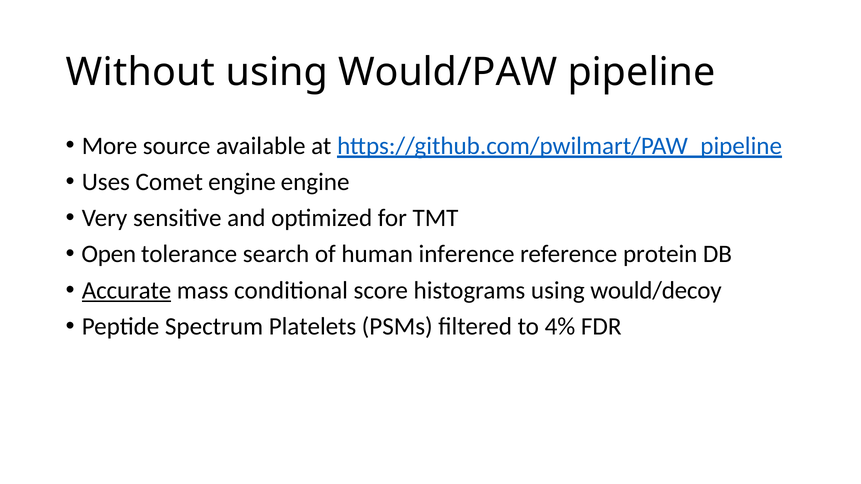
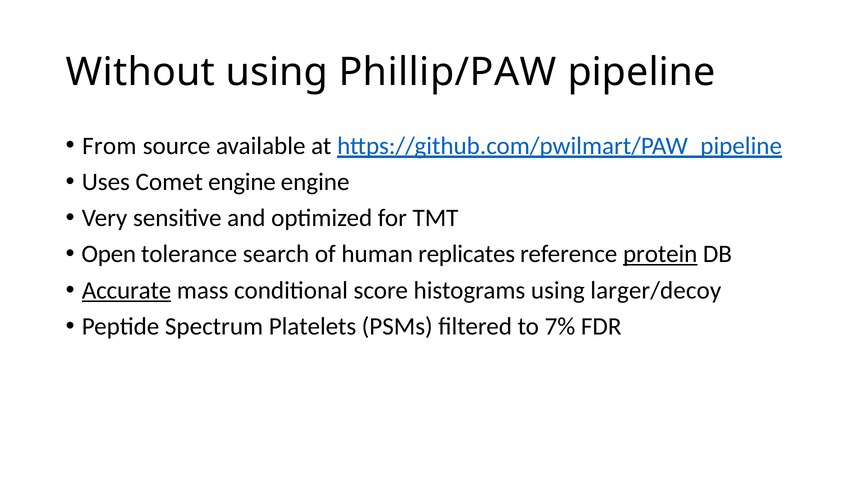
Would/PAW: Would/PAW -> Phillip/PAW (447, 72)
More: More -> From (109, 146)
inference: inference -> replicates (467, 254)
protein underline: none -> present (660, 254)
would/decoy: would/decoy -> larger/decoy (656, 290)
4%: 4% -> 7% (560, 327)
